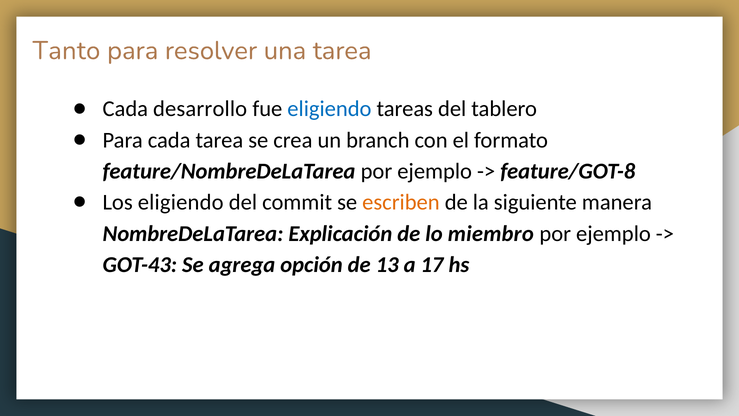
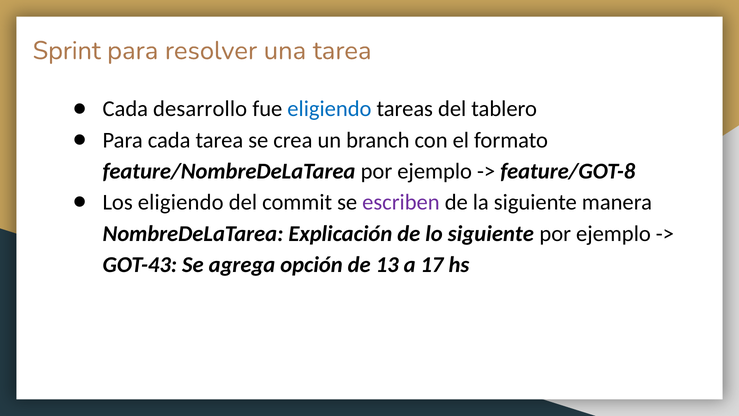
Tanto: Tanto -> Sprint (67, 51)
escriben colour: orange -> purple (401, 202)
lo miembro: miembro -> siguiente (491, 233)
